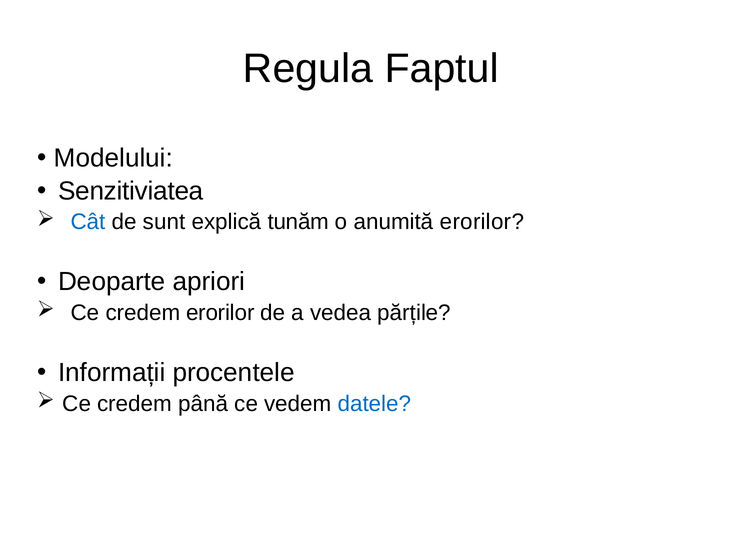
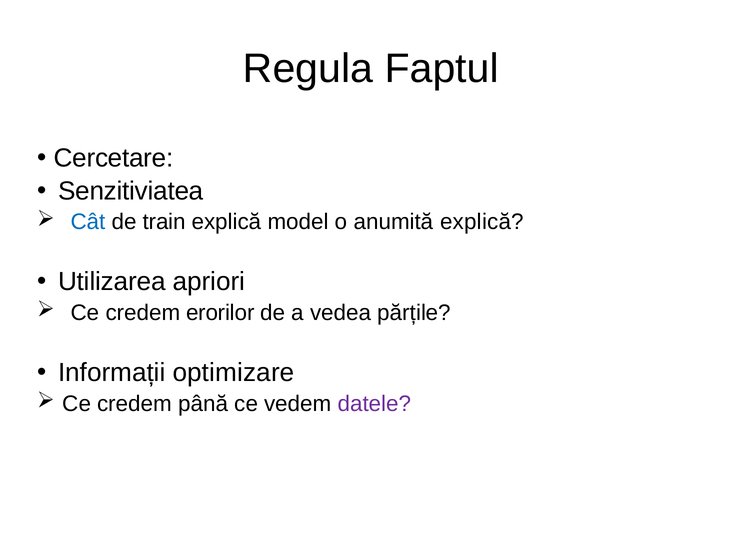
Modelului: Modelului -> Cercetare (114, 158)
sunt: sunt -> train (164, 222)
tunăm: tunăm -> model (298, 222)
anumită erorilor: erorilor -> explică (482, 222)
Deoparte: Deoparte -> Utilizarea (112, 282)
procentele: procentele -> optimizare (234, 372)
datele colour: blue -> purple (375, 403)
